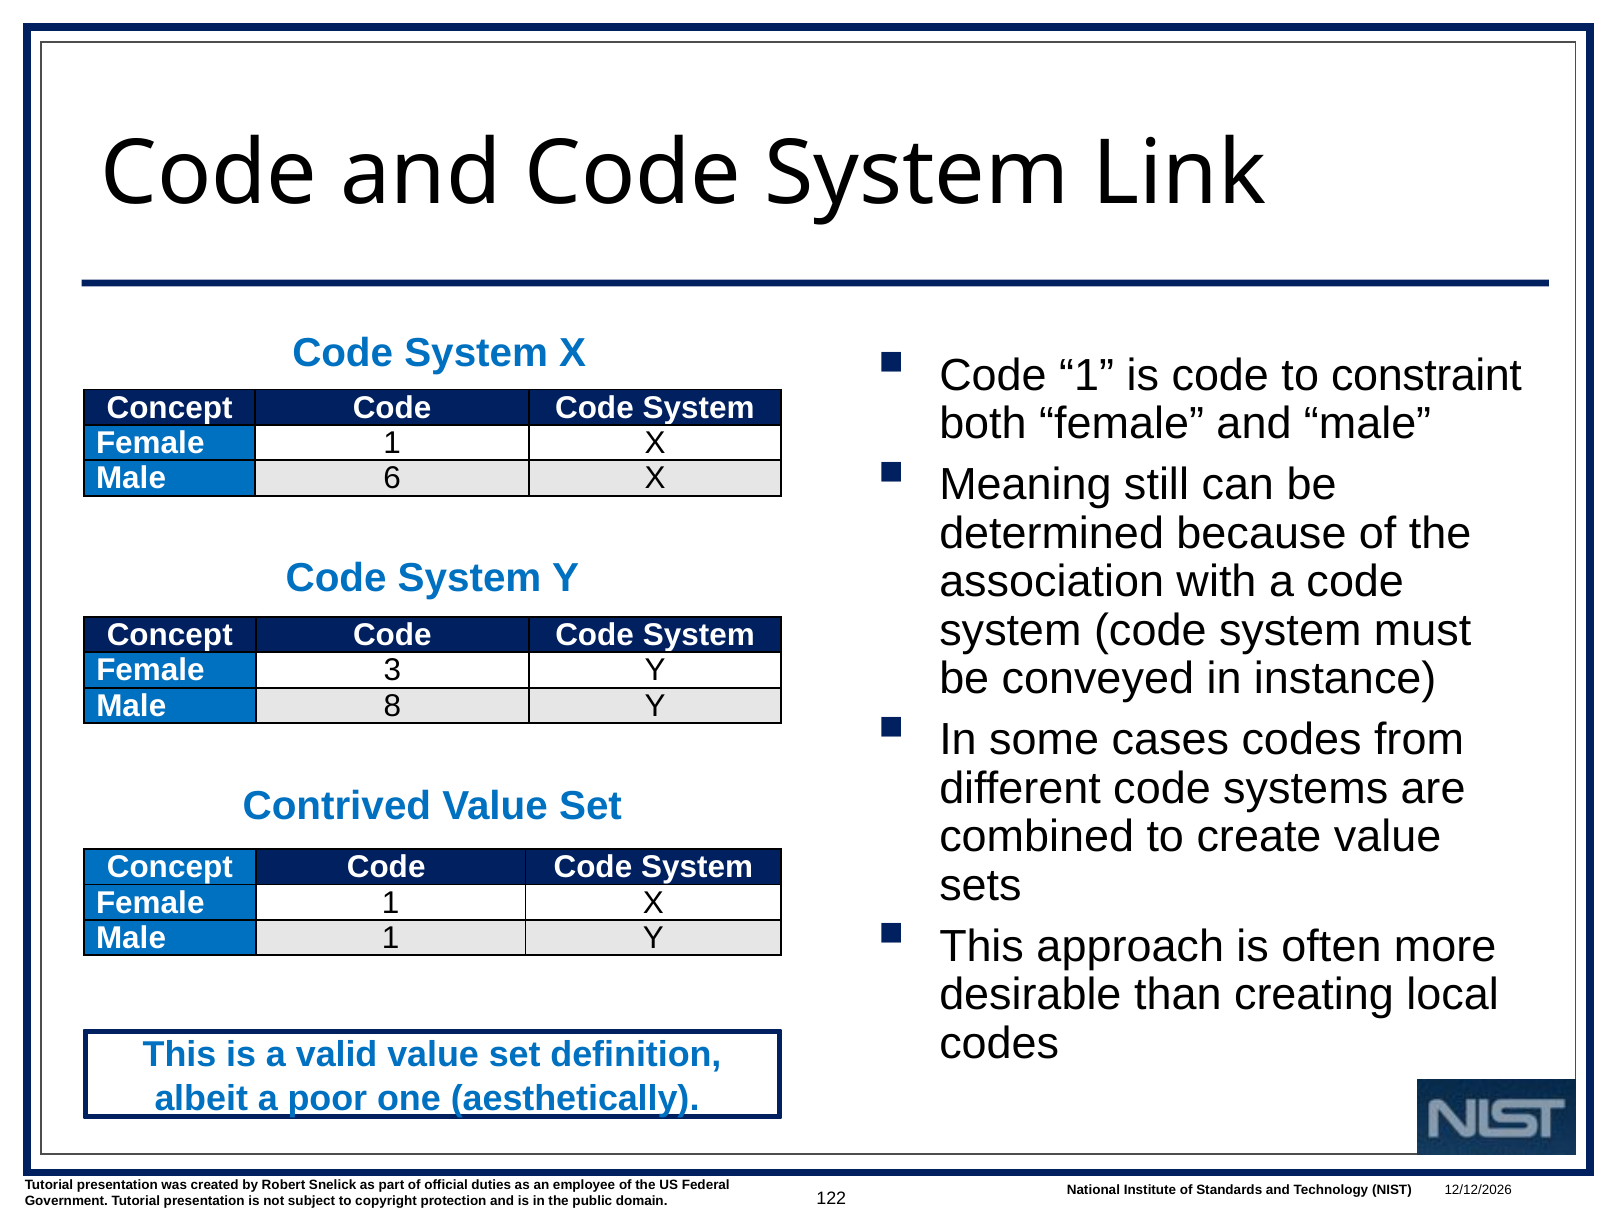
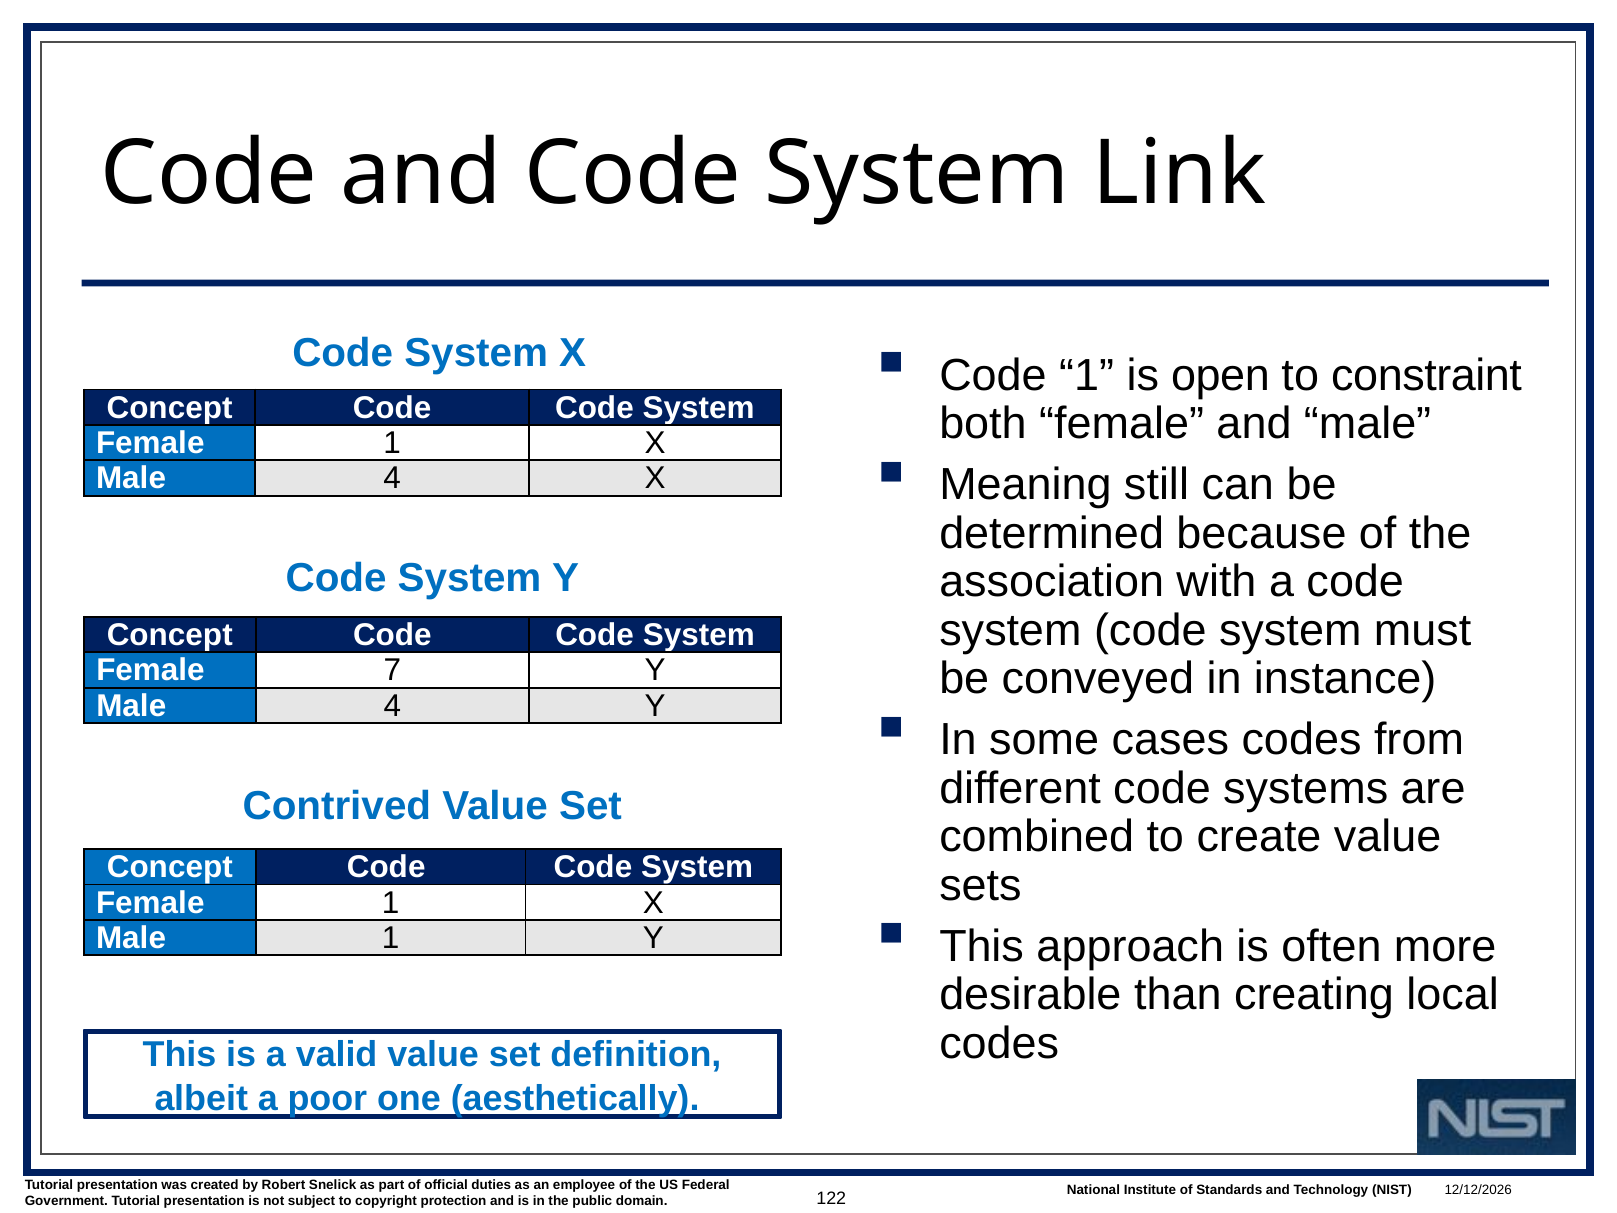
is code: code -> open (1220, 375)
6: 6 -> 4 (392, 478)
3: 3 -> 7 (392, 670)
8: 8 -> 4 (392, 706)
